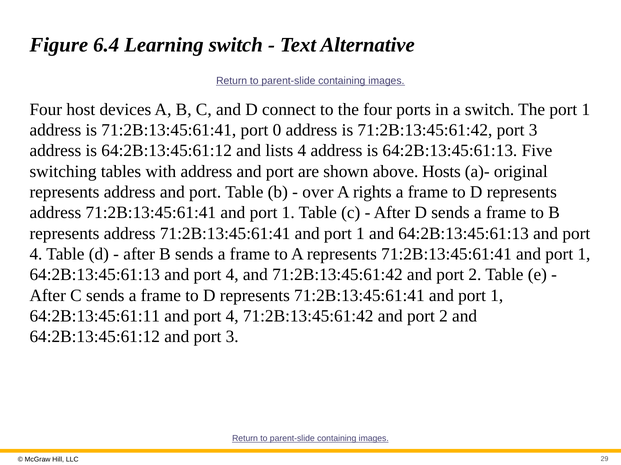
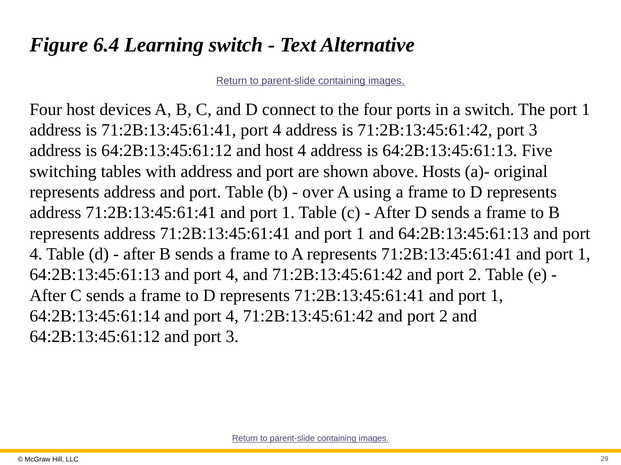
71:2B:13:45:61:41 port 0: 0 -> 4 (277, 130)
and lists: lists -> host (279, 151)
rights: rights -> using (372, 192)
64:2B:13:45:61:11: 64:2B:13:45:61:11 -> 64:2B:13:45:61:14 (95, 317)
